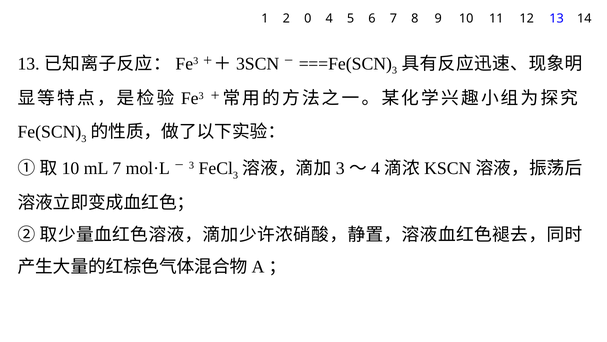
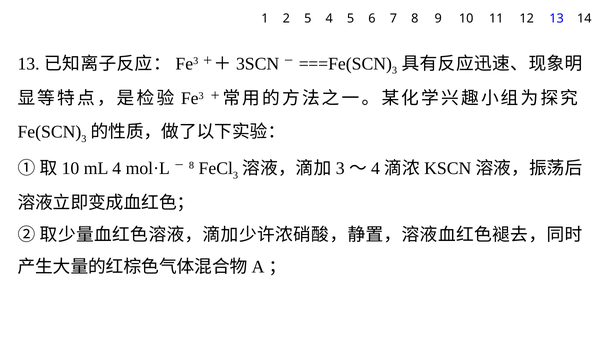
2 0: 0 -> 5 (308, 19)
mL 7: 7 -> 4 (117, 168)
3: 3 -> 8 (192, 165)
